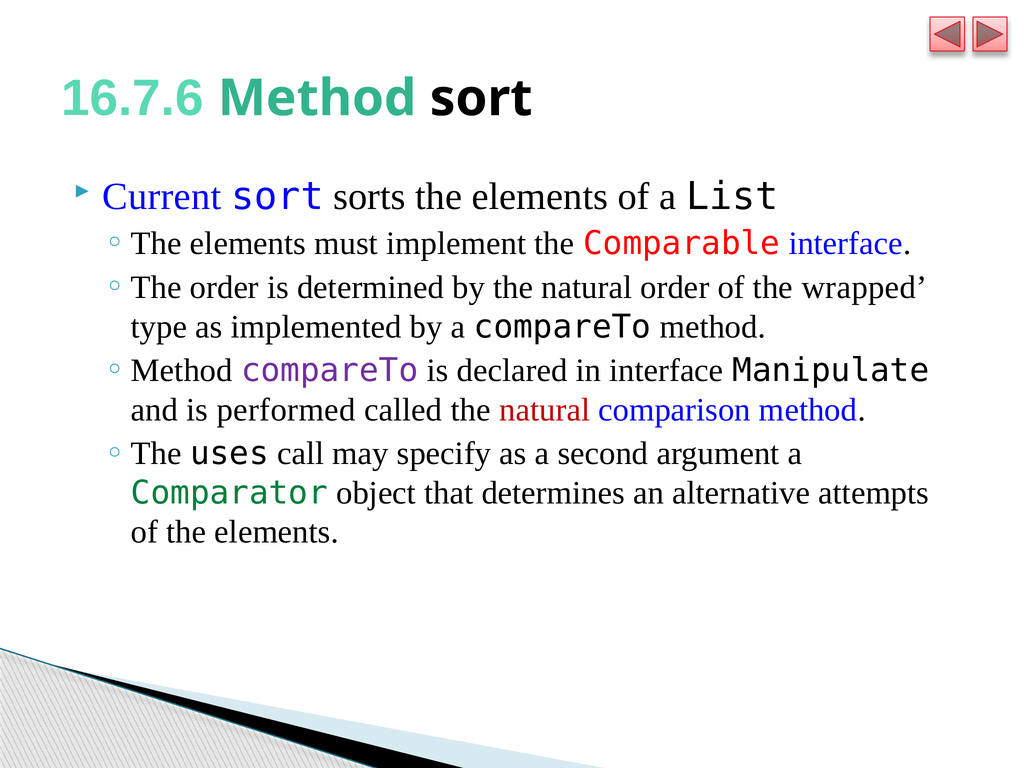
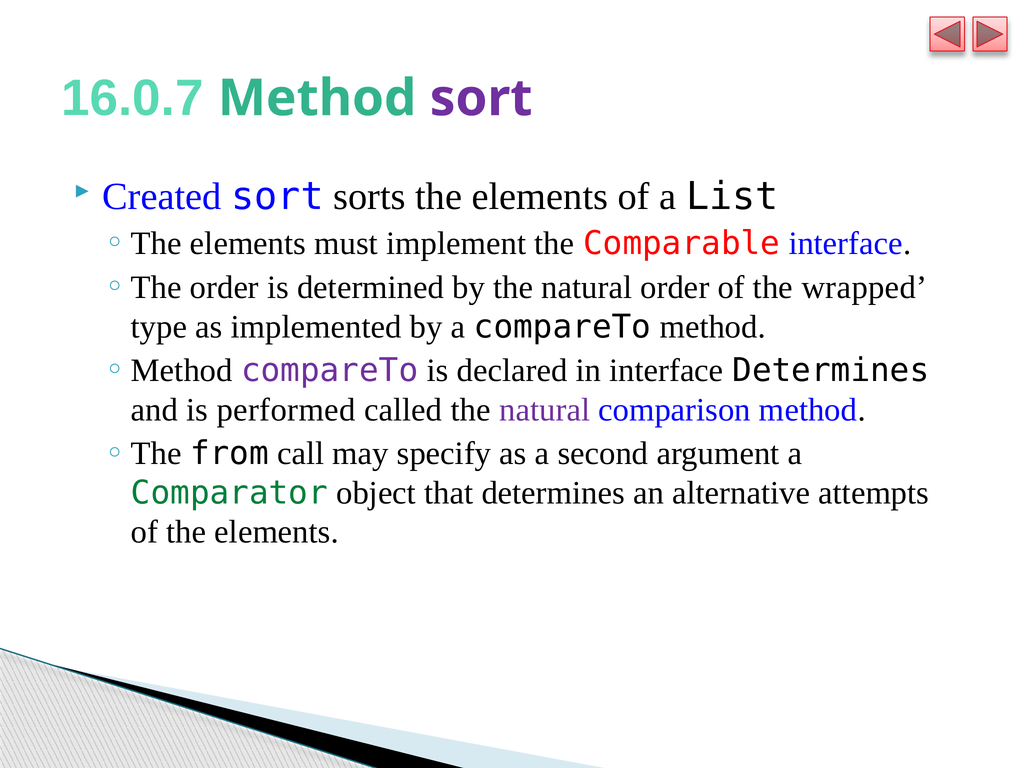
16.7.6: 16.7.6 -> 16.0.7 (132, 98)
sort colour: black -> purple (481, 98)
Current: Current -> Created (162, 197)
interface Manipulate: Manipulate -> Determines (831, 371)
natural colour: red -> purple (545, 410)
uses: uses -> from (229, 454)
